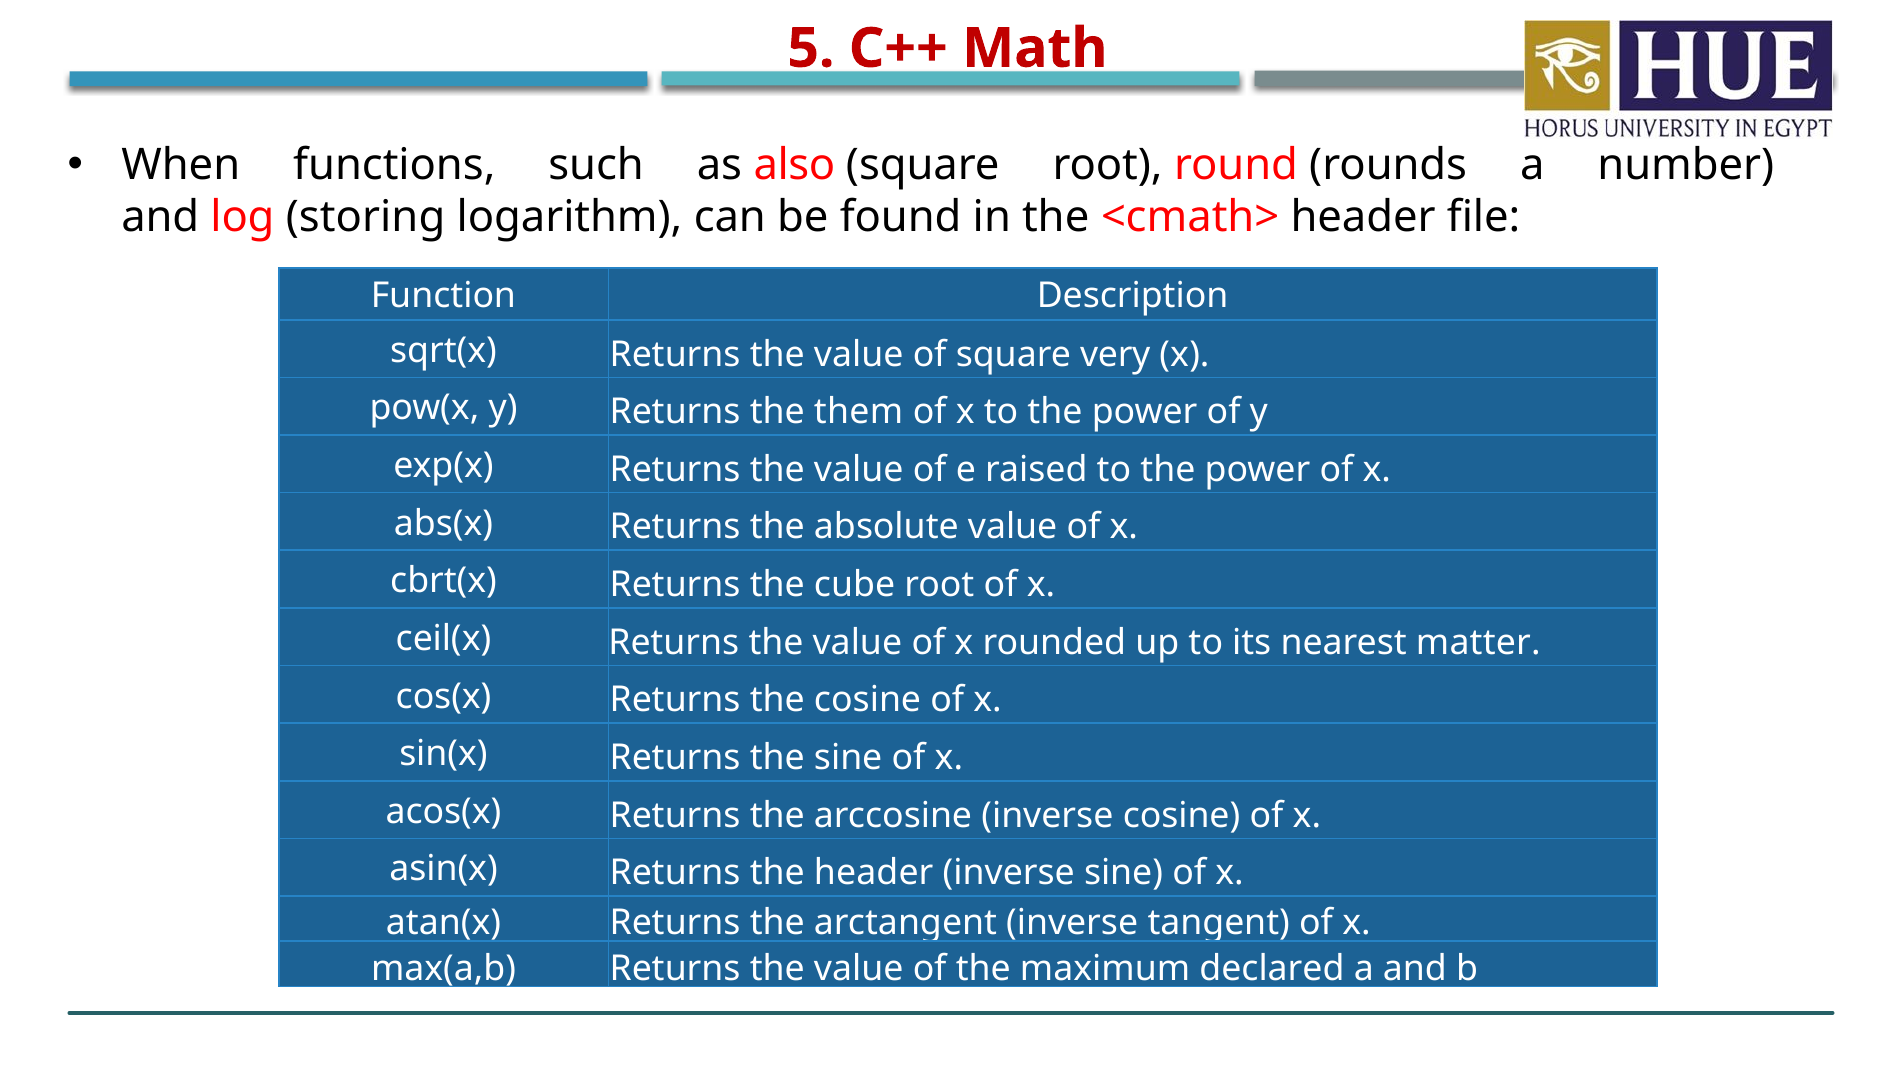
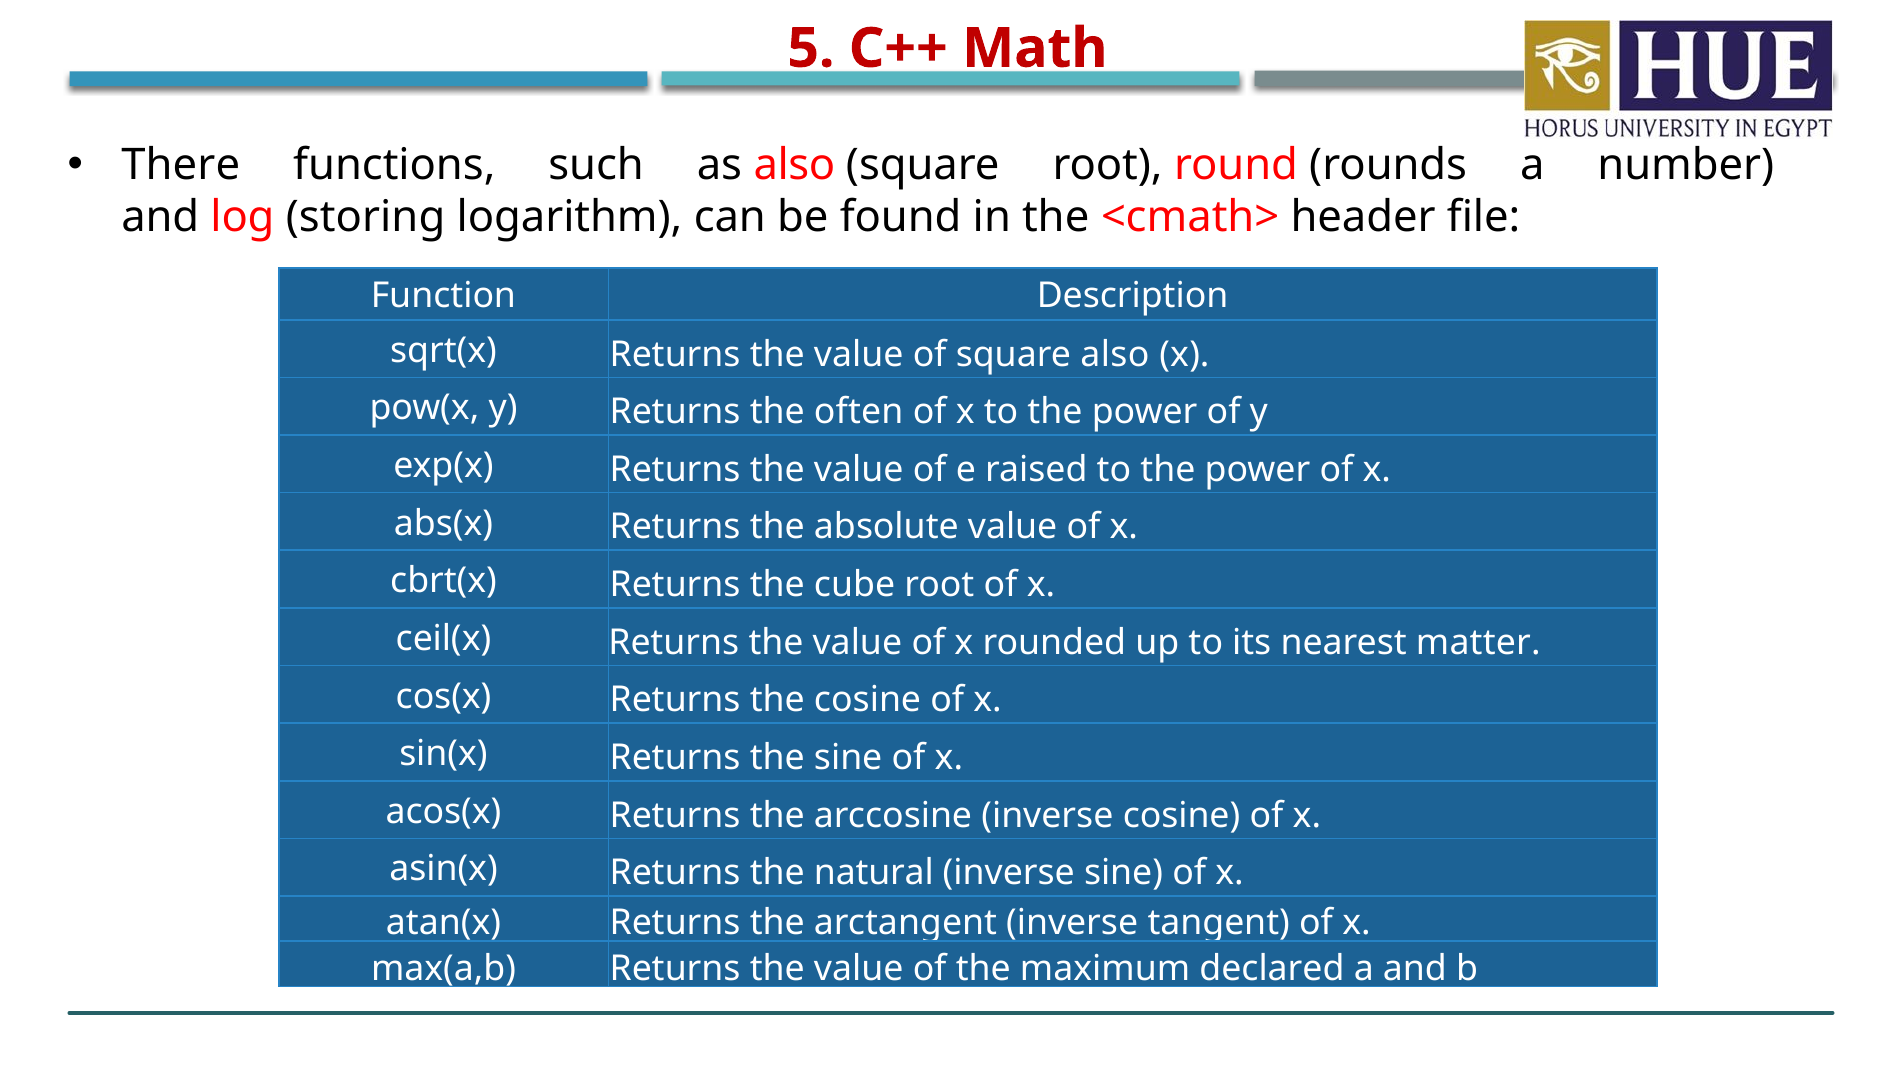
When: When -> There (181, 165)
square very: very -> also (1115, 354)
them: them -> often (859, 412)
the header: header -> natural (874, 873)
